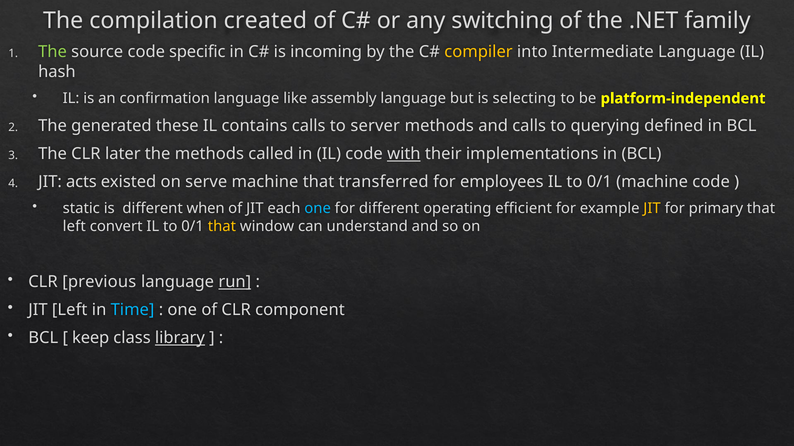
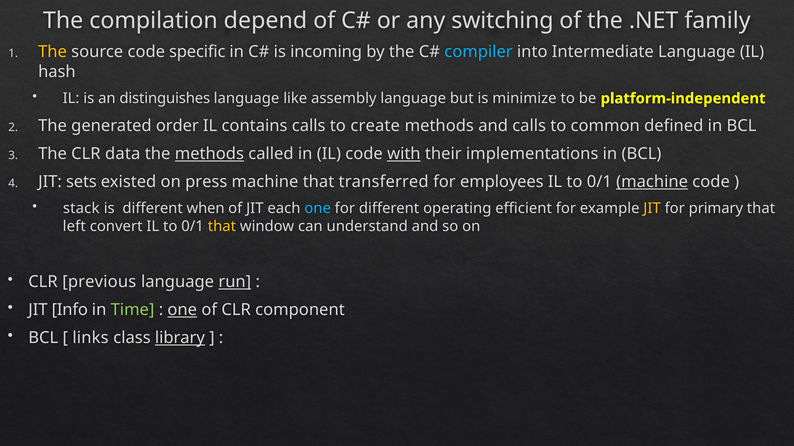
created: created -> depend (265, 21)
The colour: light green -> yellow (53, 52)
compiler colour: yellow -> light blue (479, 52)
confirmation: confirmation -> distinguishes (165, 99)
selecting: selecting -> minimize (524, 99)
these: these -> order (177, 126)
server: server -> create (375, 126)
querying: querying -> common (605, 126)
later: later -> data (123, 154)
methods underline: none -> present (209, 154)
acts: acts -> sets (81, 182)
serve: serve -> press (206, 182)
machine underline: none -> present (652, 182)
static: static -> stack (81, 209)
JIT Left: Left -> Info (70, 310)
Time colour: light blue -> light green (133, 310)
one underline: none -> present (182, 310)
keep: keep -> links (91, 338)
